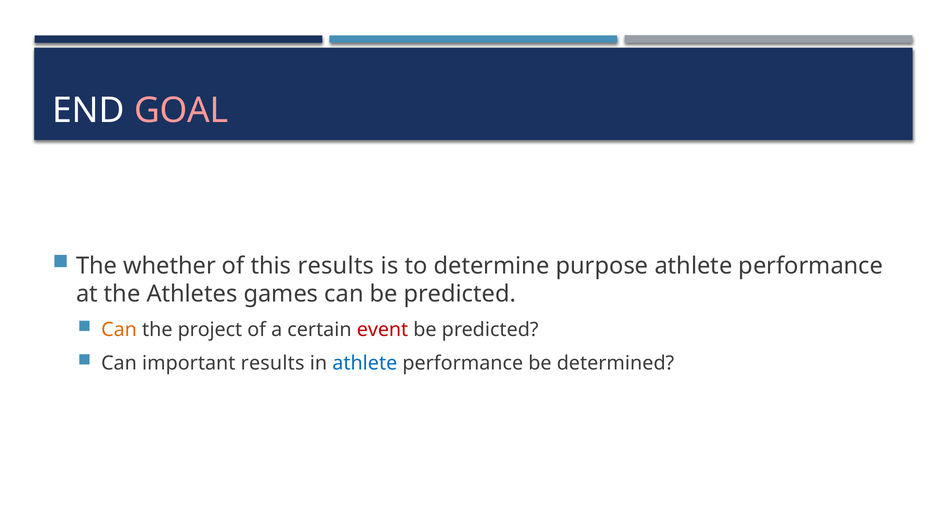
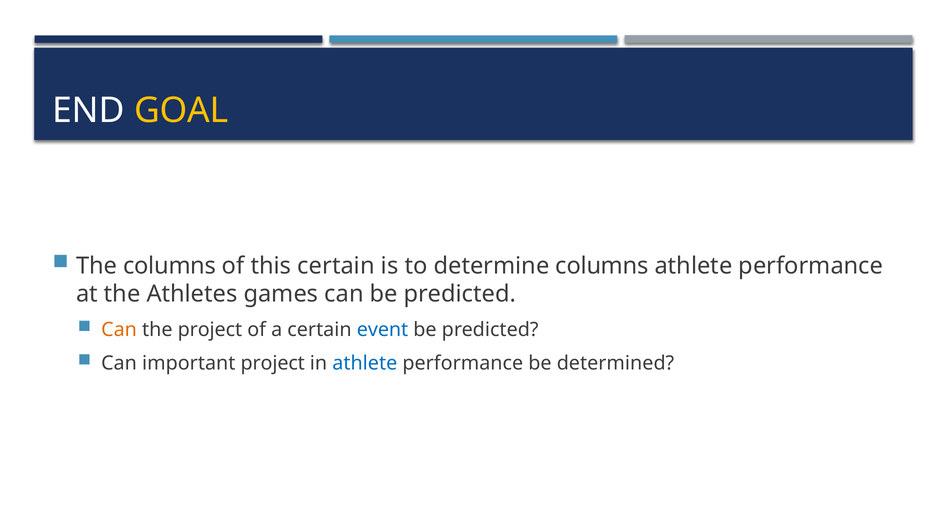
GOAL colour: pink -> yellow (181, 111)
The whether: whether -> columns (170, 266)
this results: results -> certain (336, 266)
determine purpose: purpose -> columns (602, 266)
event colour: red -> blue (383, 330)
important results: results -> project (273, 364)
